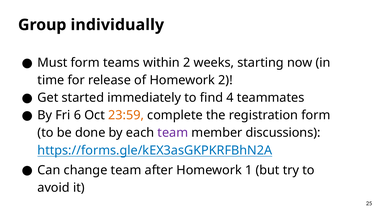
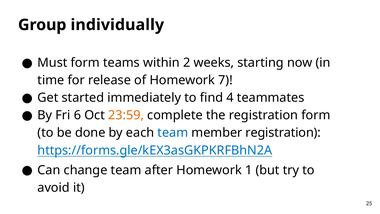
Homework 2: 2 -> 7 (225, 80)
team colour: purple -> blue (173, 133)
member discussions: discussions -> registration (283, 133)
